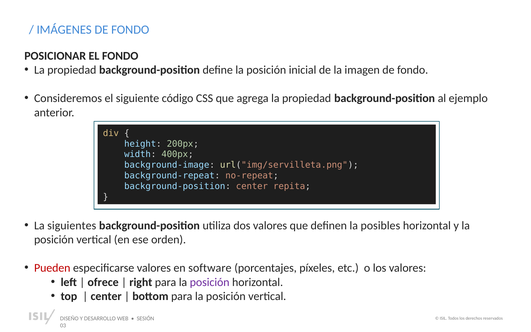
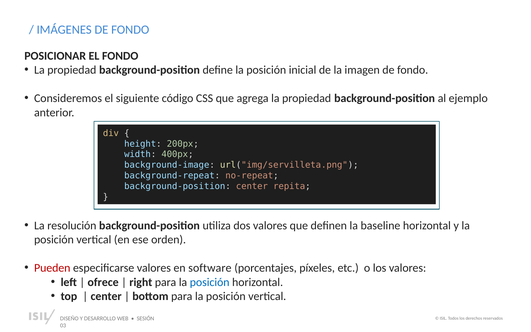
siguientes: siguientes -> resolución (72, 225)
posibles: posibles -> baseline (380, 225)
posición colour: purple -> blue (210, 282)
